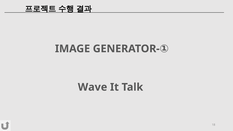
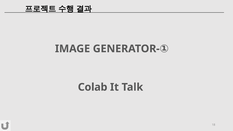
Wave: Wave -> Colab (93, 87)
